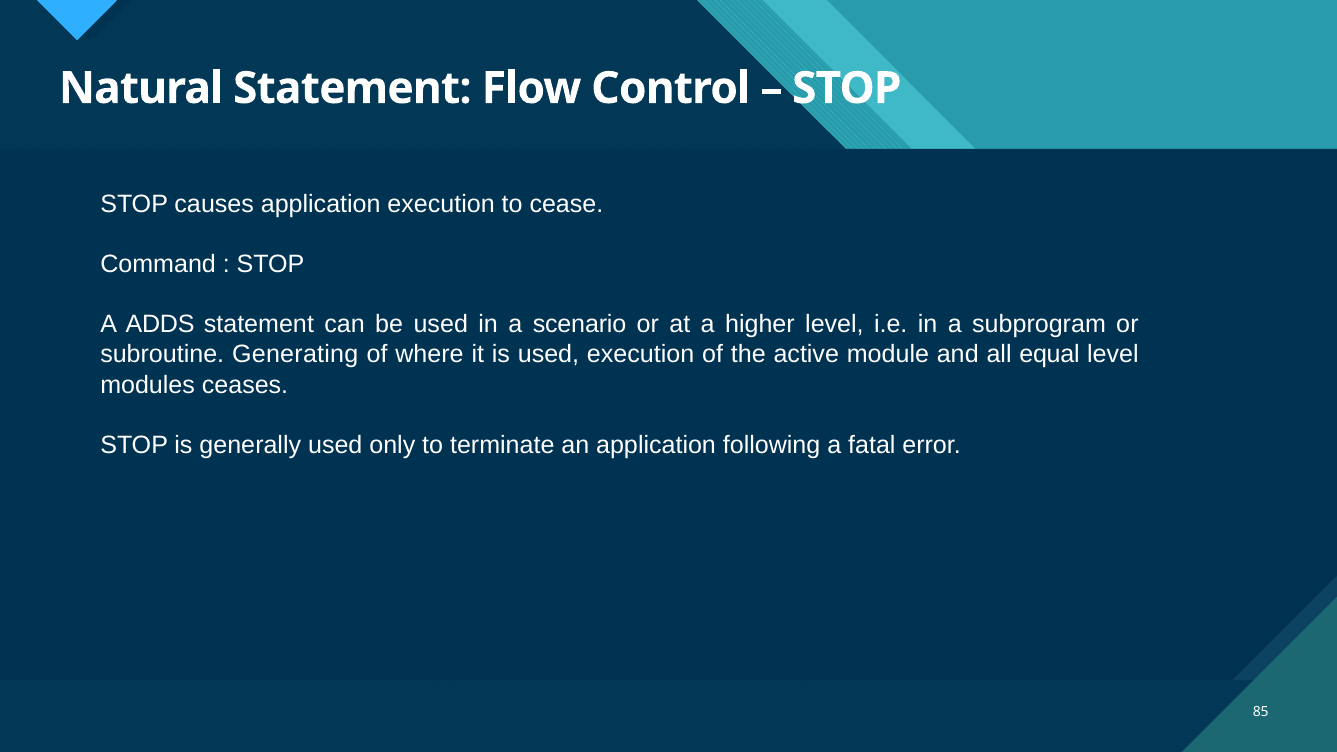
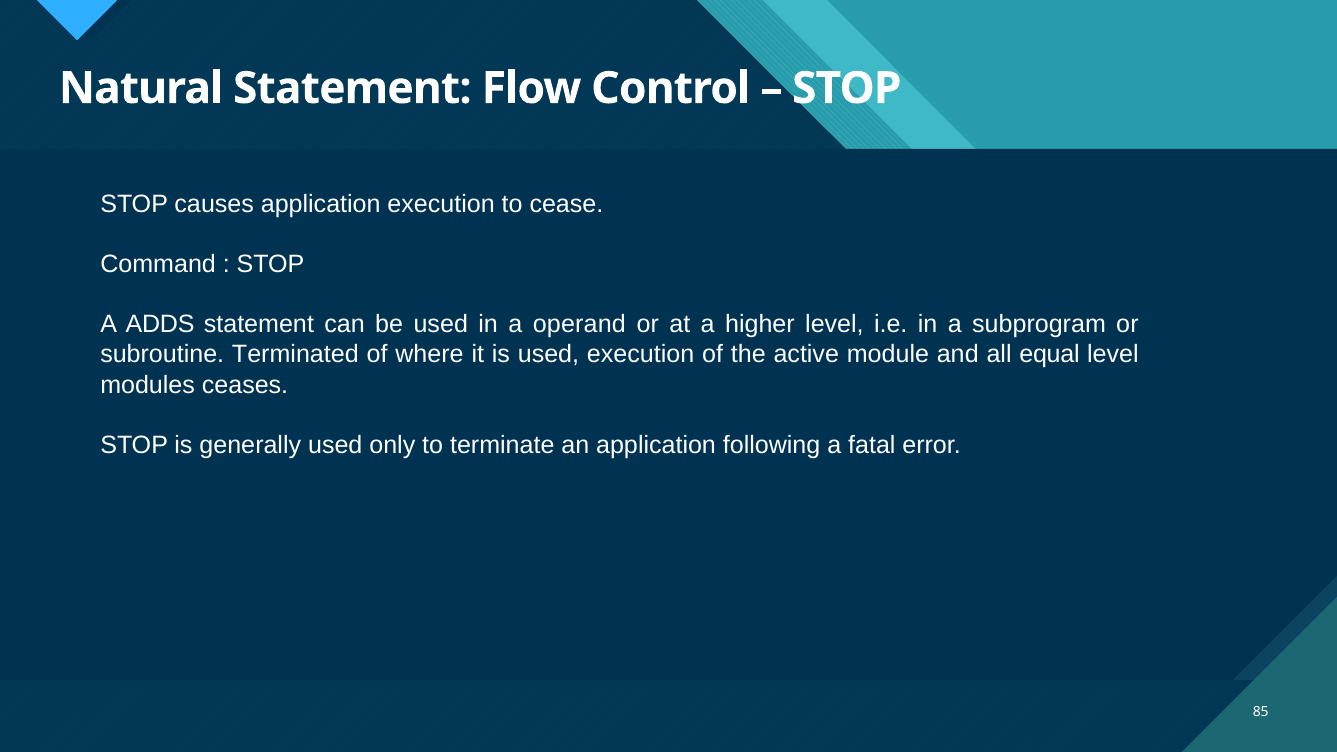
scenario: scenario -> operand (579, 325)
Generating: Generating -> Terminated (295, 355)
